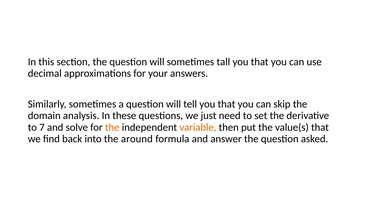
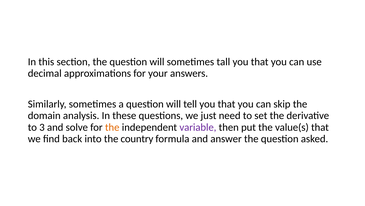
7: 7 -> 3 (42, 127)
variable colour: orange -> purple (198, 127)
around: around -> country (137, 138)
